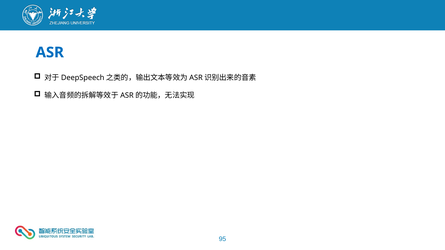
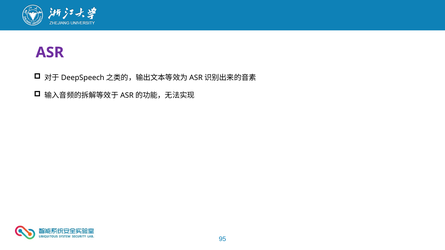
ASR colour: blue -> purple (50, 52)
